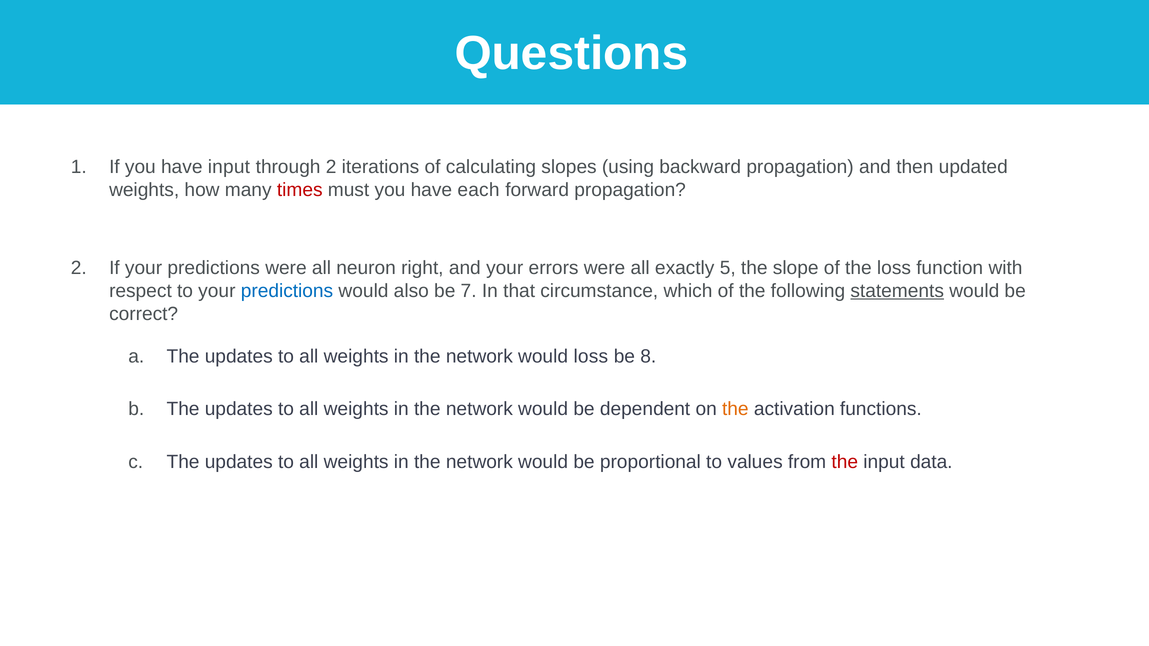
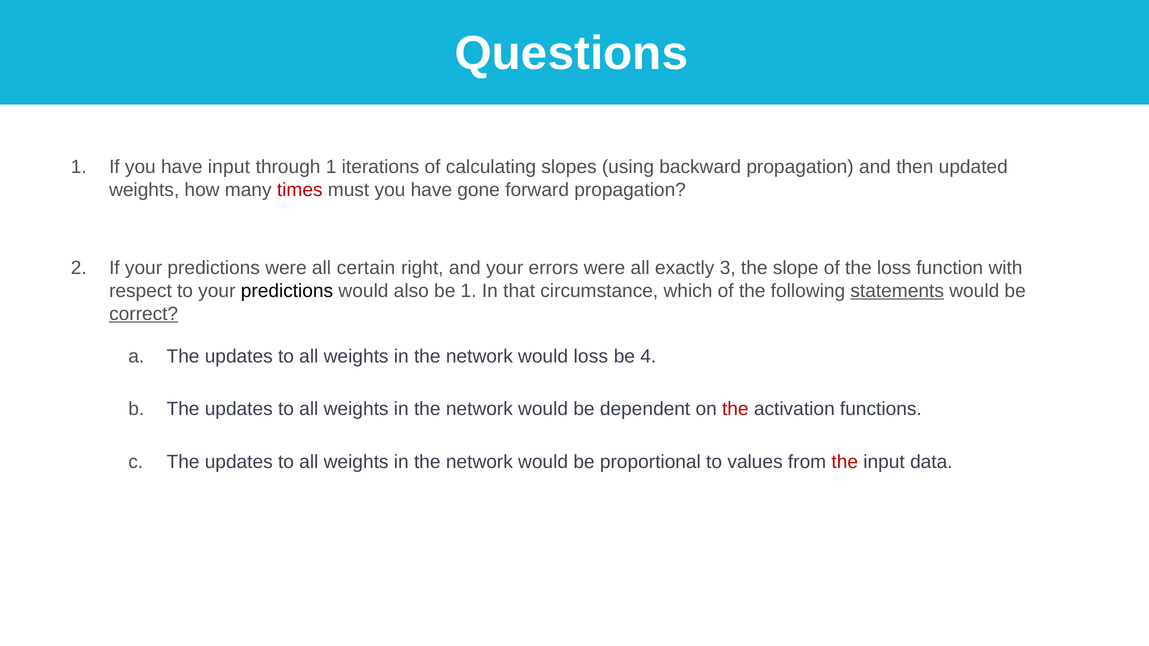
through 2: 2 -> 1 (331, 167)
each: each -> gone (479, 190)
neuron: neuron -> certain (366, 268)
5: 5 -> 3 (728, 268)
predictions colour: blue -> black (287, 291)
be 7: 7 -> 1 (469, 291)
correct underline: none -> present (144, 314)
8: 8 -> 4 (648, 356)
the colour: orange -> red (735, 409)
